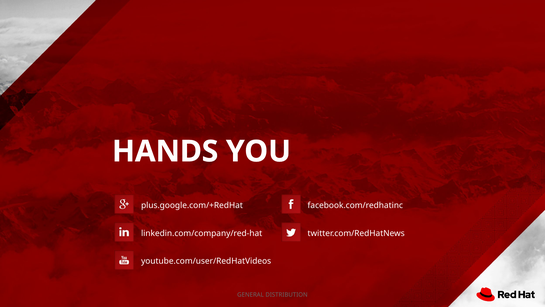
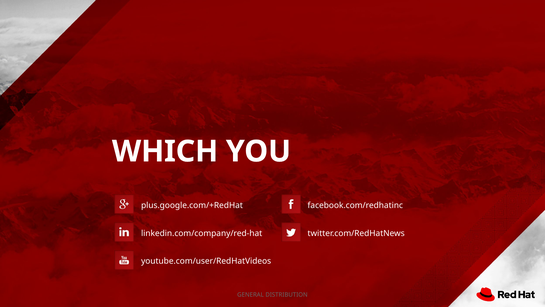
HANDS: HANDS -> WHICH (165, 151)
